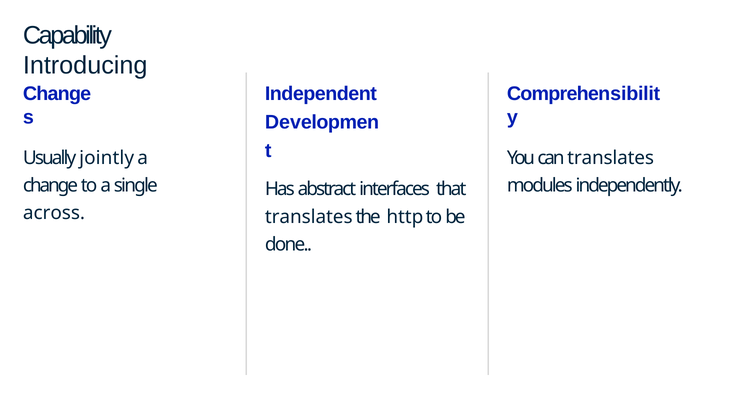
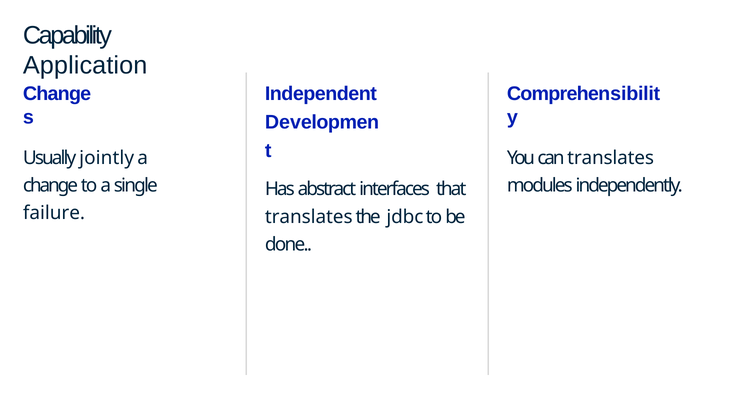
Introducing: Introducing -> Application (85, 66)
across: across -> failure (54, 213)
http: http -> jdbc (405, 217)
